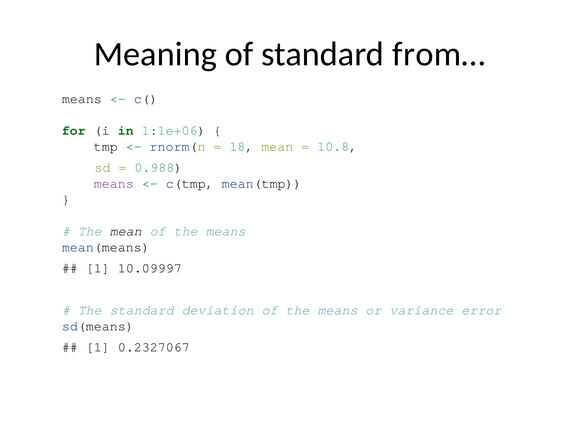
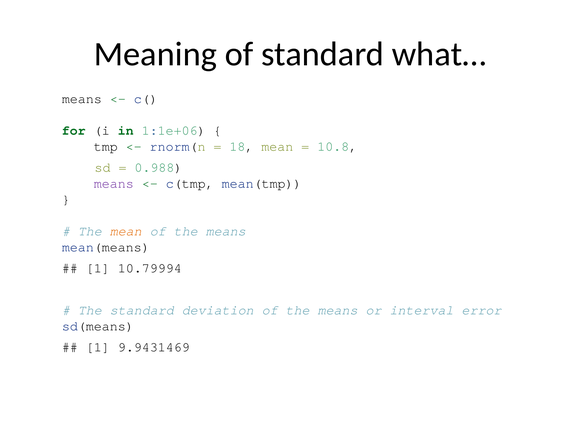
from…: from… -> what… (439, 54)
mean colour: black -> orange (126, 231)
10.09997: 10.09997 -> 10.79994 (150, 268)
variance: variance -> interval (422, 310)
0.2327067: 0.2327067 -> 9.9431469 (154, 347)
